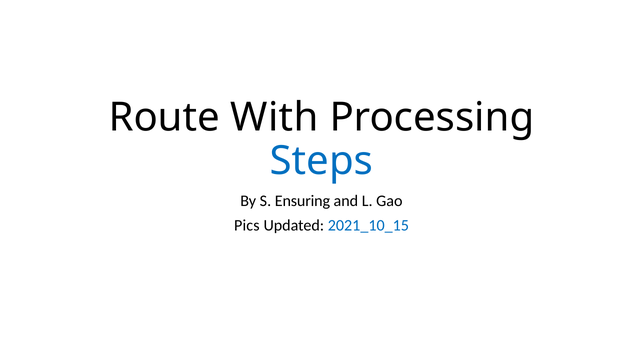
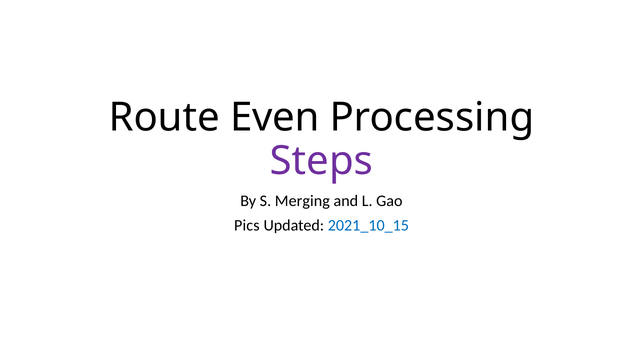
With: With -> Even (275, 117)
Steps colour: blue -> purple (321, 161)
Ensuring: Ensuring -> Merging (302, 201)
